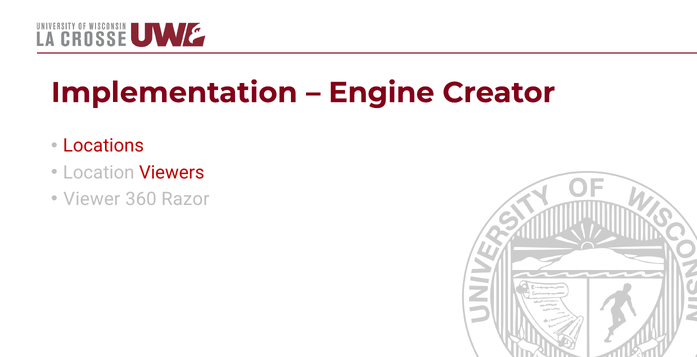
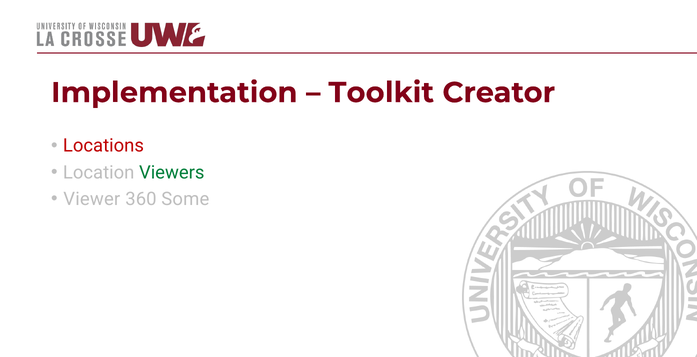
Engine: Engine -> Toolkit (381, 92)
Viewers colour: red -> green (172, 172)
Razor: Razor -> Some (185, 199)
